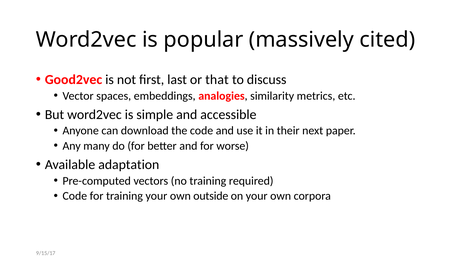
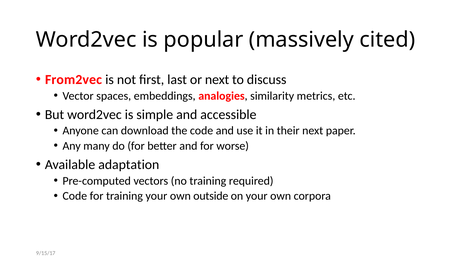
Good2vec: Good2vec -> From2vec (73, 80)
or that: that -> next (217, 80)
